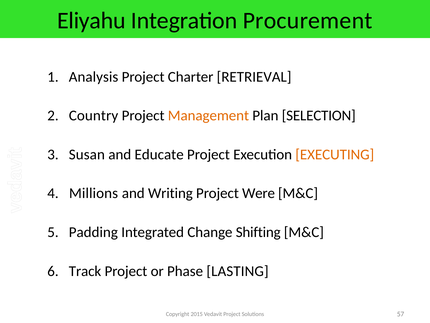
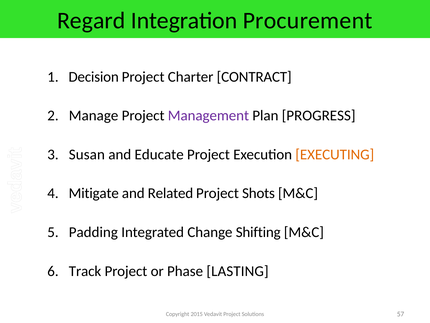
Eliyahu: Eliyahu -> Regard (91, 21)
Analysis: Analysis -> Decision (94, 77)
RETRIEVAL: RETRIEVAL -> CONTRACT (254, 77)
Country: Country -> Manage (94, 115)
Management colour: orange -> purple (208, 115)
SELECTION: SELECTION -> PROGRESS (319, 115)
Millions: Millions -> Mitigate (94, 193)
Writing: Writing -> Related (170, 193)
Were: Were -> Shots (259, 193)
